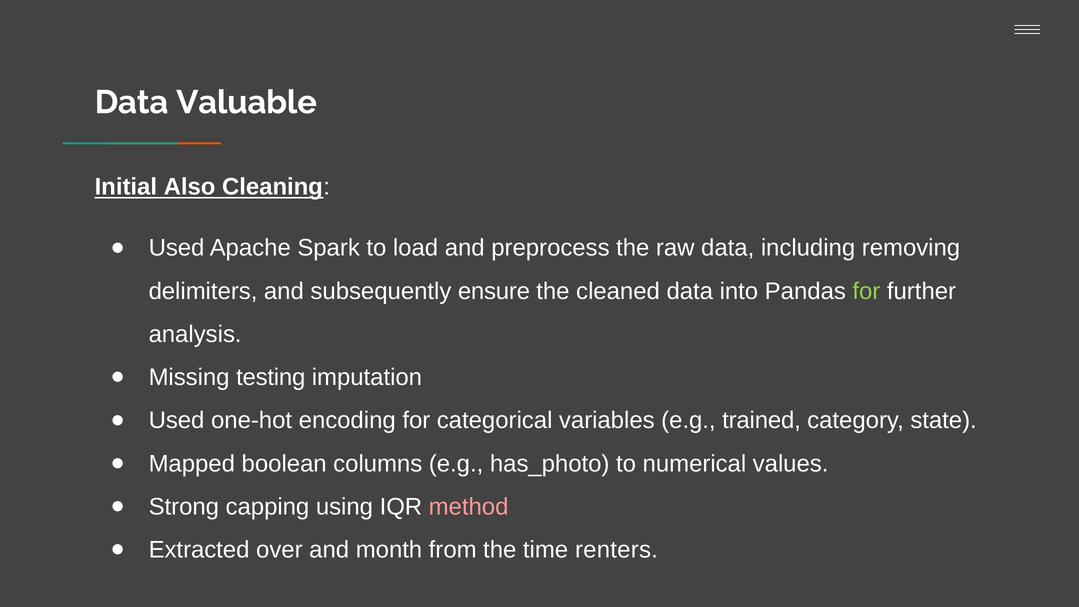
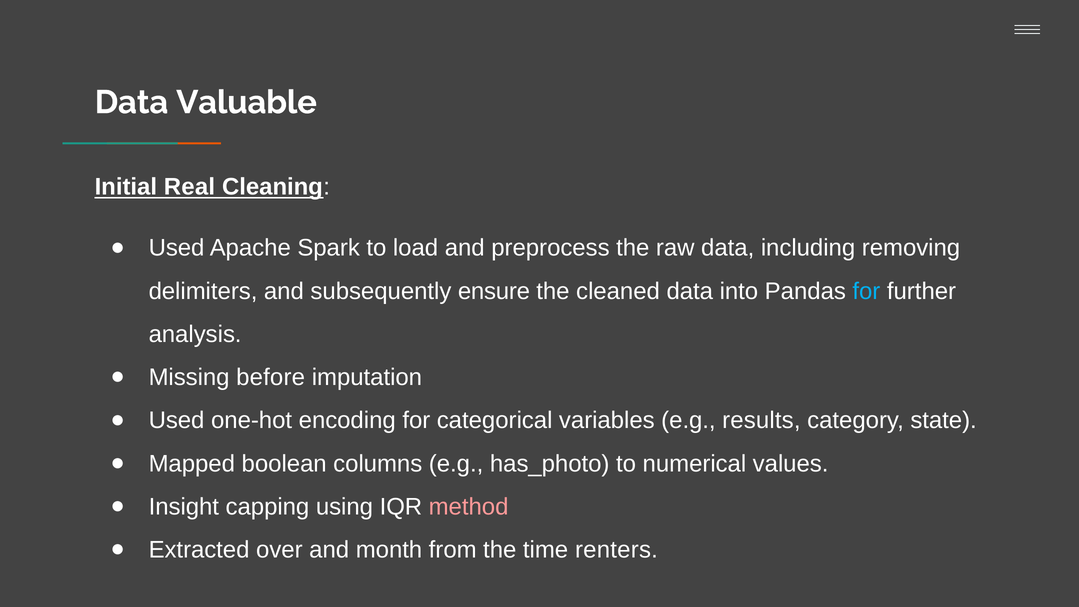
Also: Also -> Real (189, 187)
for colour: light green -> light blue (866, 291)
testing: testing -> before (271, 377)
trained: trained -> results (761, 421)
Strong: Strong -> Insight (184, 507)
